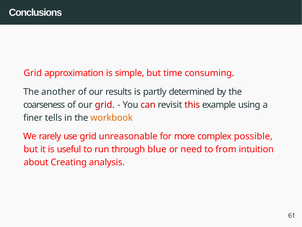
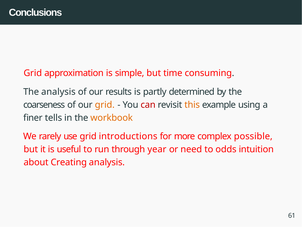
The another: another -> analysis (58, 92)
grid colour: red -> orange (105, 105)
this colour: red -> orange (192, 105)
unreasonable: unreasonable -> introductions (128, 136)
blue: blue -> year (157, 149)
from: from -> odds (226, 149)
